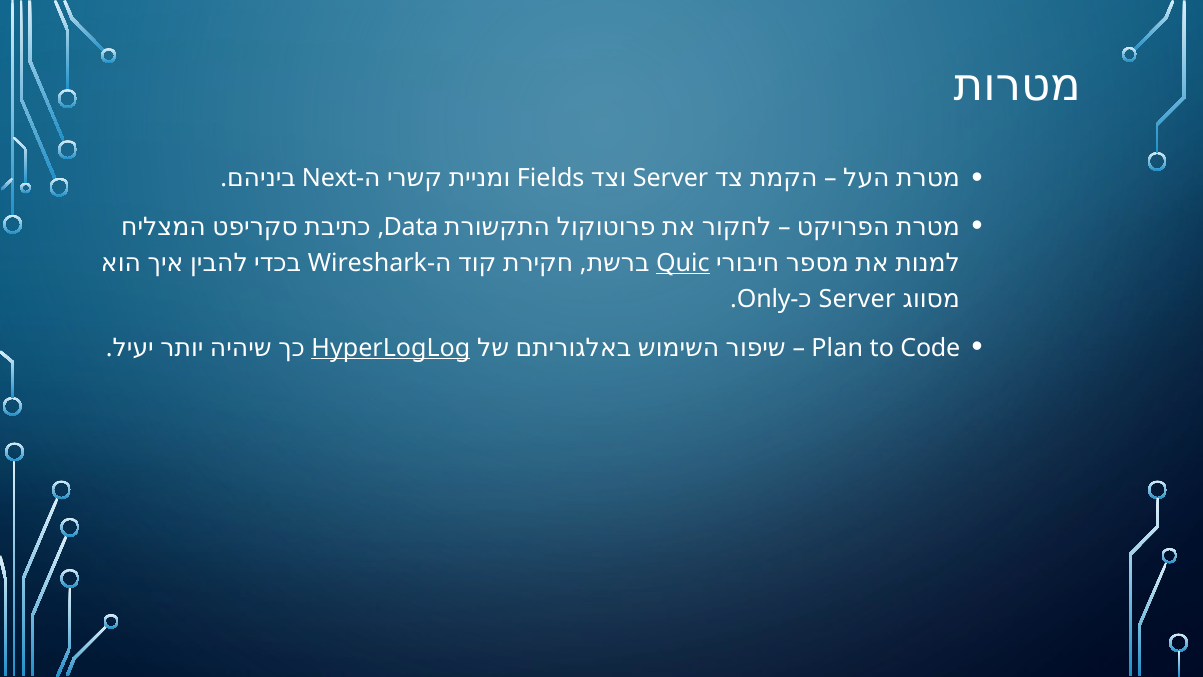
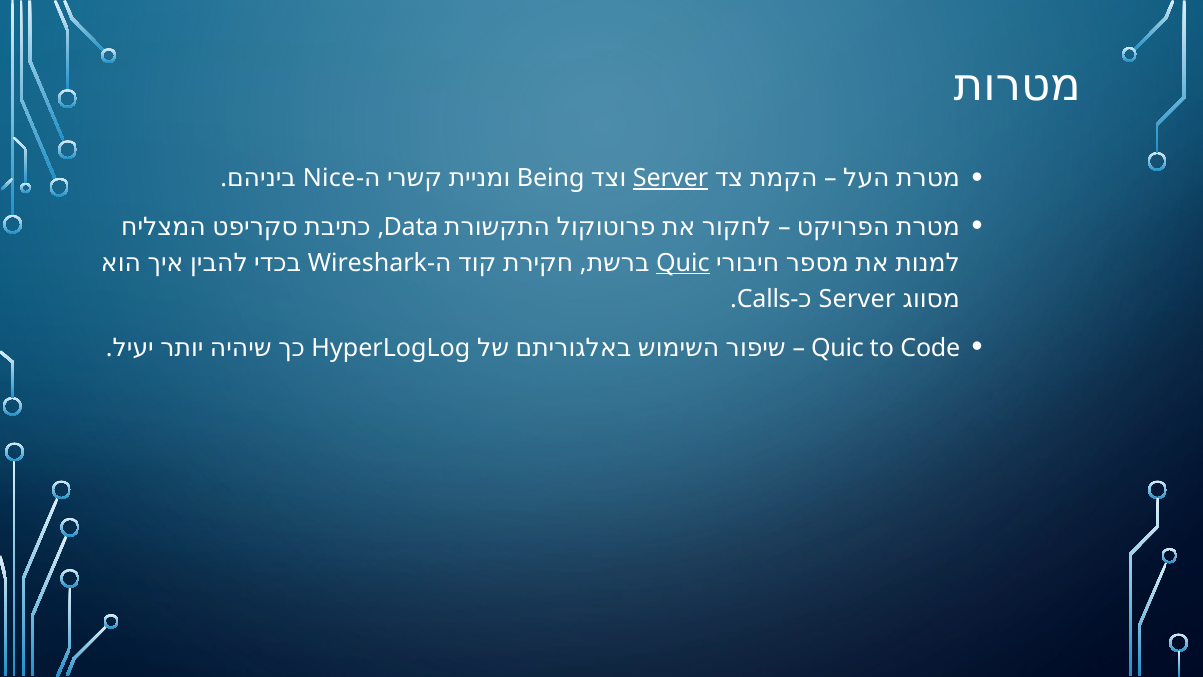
Next: Next -> Nice (329, 178)
Fields: Fields -> Being (551, 178)
Server underline: none -> present (671, 178)
Only: Only -> Calls (764, 299)
HyperLogLog underline: present -> none (391, 348)
Plan: Plan -> Quic (837, 348)
